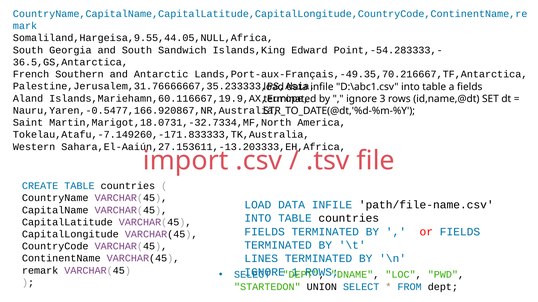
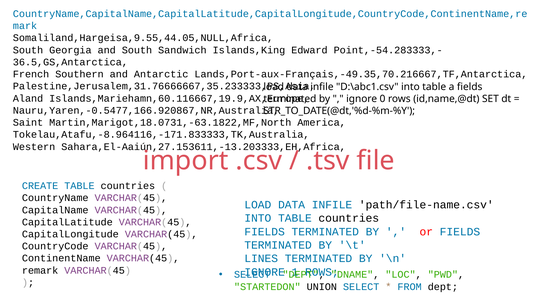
3: 3 -> 0 (382, 99)
Martin,Marigot,18.0731,-32.7334,MF,North: Martin,Marigot,18.0731,-32.7334,MF,North -> Martin,Marigot,18.0731,-63.1822,MF,North (170, 123)
Tokelau,Atafu,-7.149260,-171.833333,TK,Australia: Tokelau,Atafu,-7.149260,-171.833333,TK,Australia -> Tokelau,Atafu,-8.964116,-171.833333,TK,Australia (161, 135)
